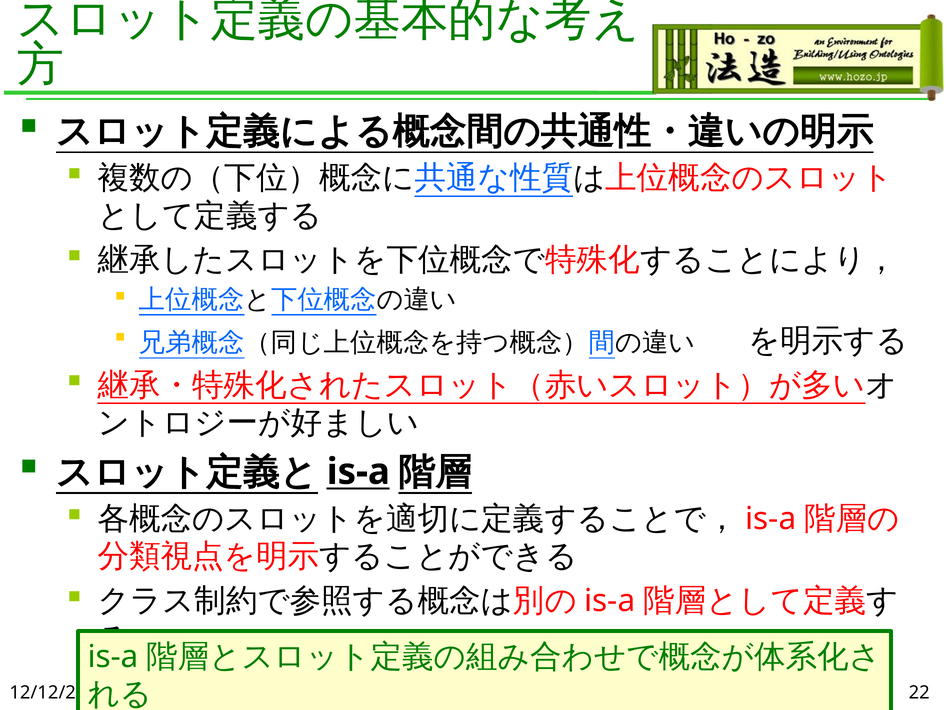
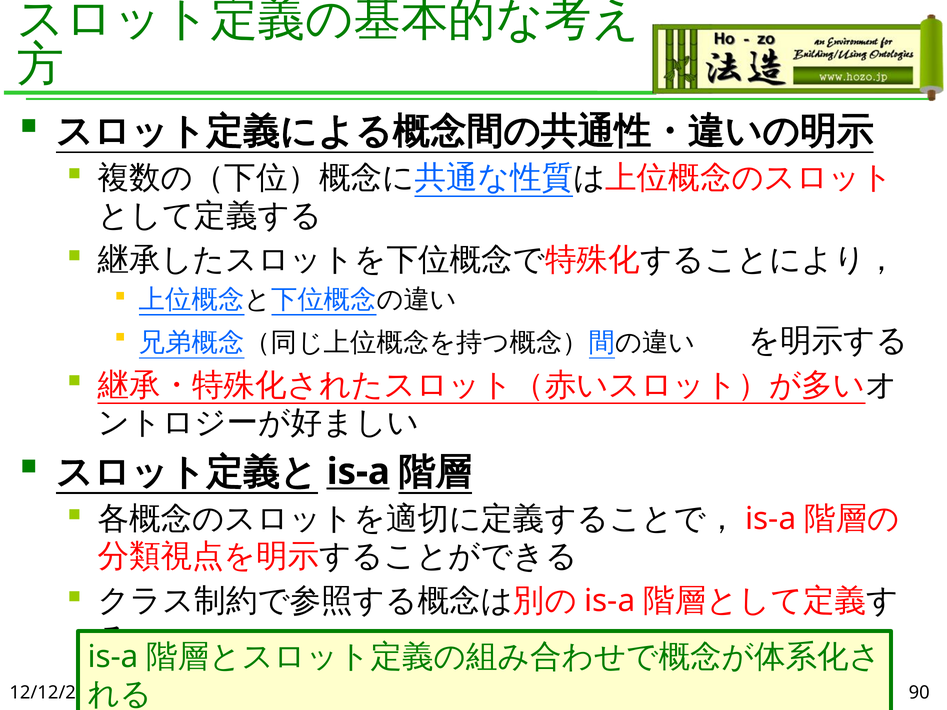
22: 22 -> 90 (919, 693)
